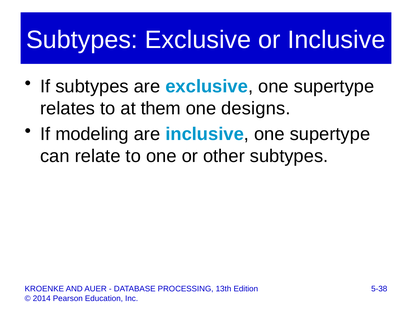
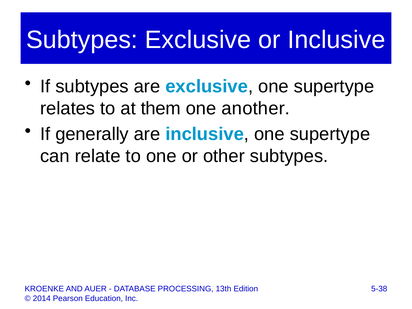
designs: designs -> another (256, 108)
modeling: modeling -> generally (92, 134)
